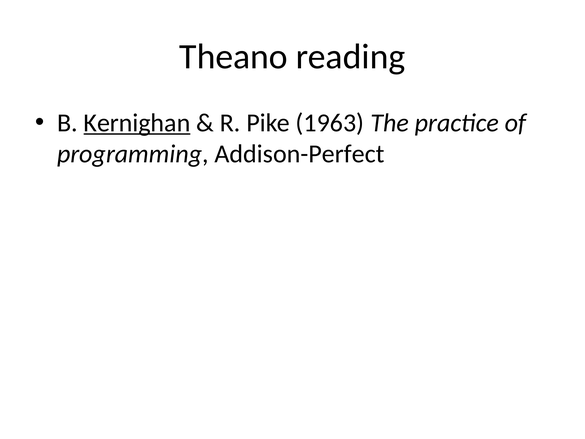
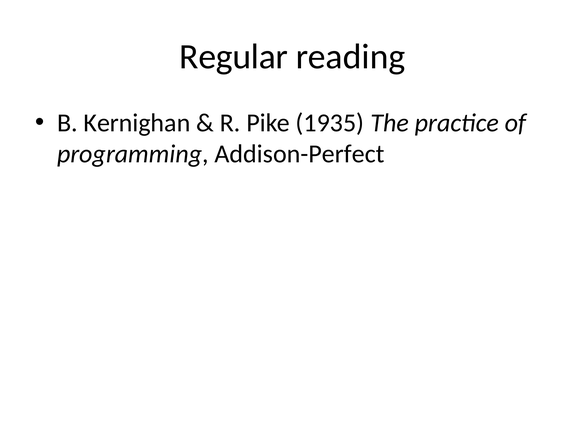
Theano: Theano -> Regular (234, 57)
Kernighan underline: present -> none (137, 123)
1963: 1963 -> 1935 (330, 123)
